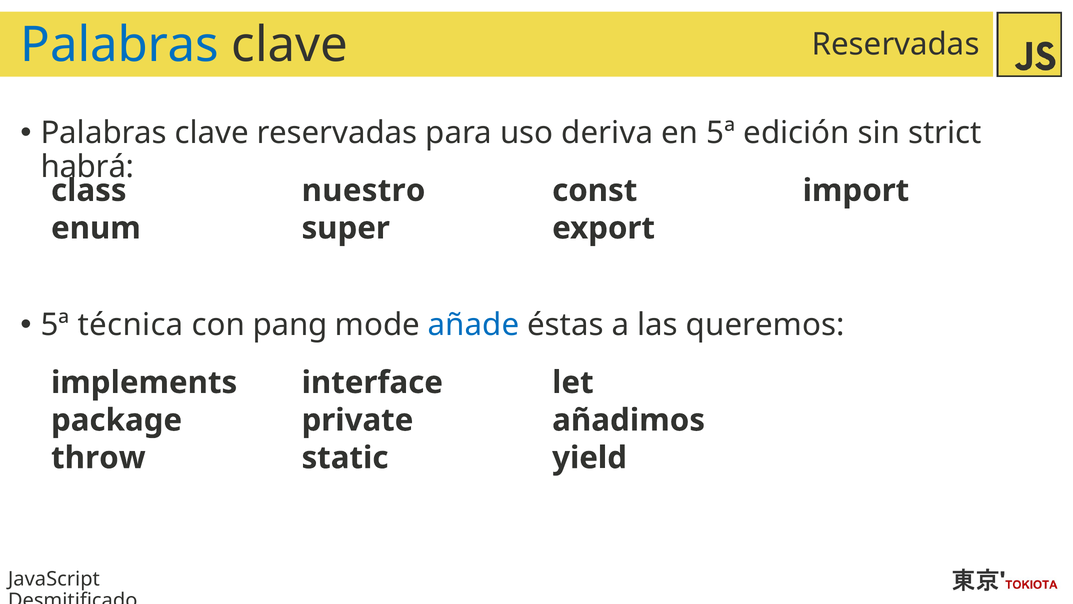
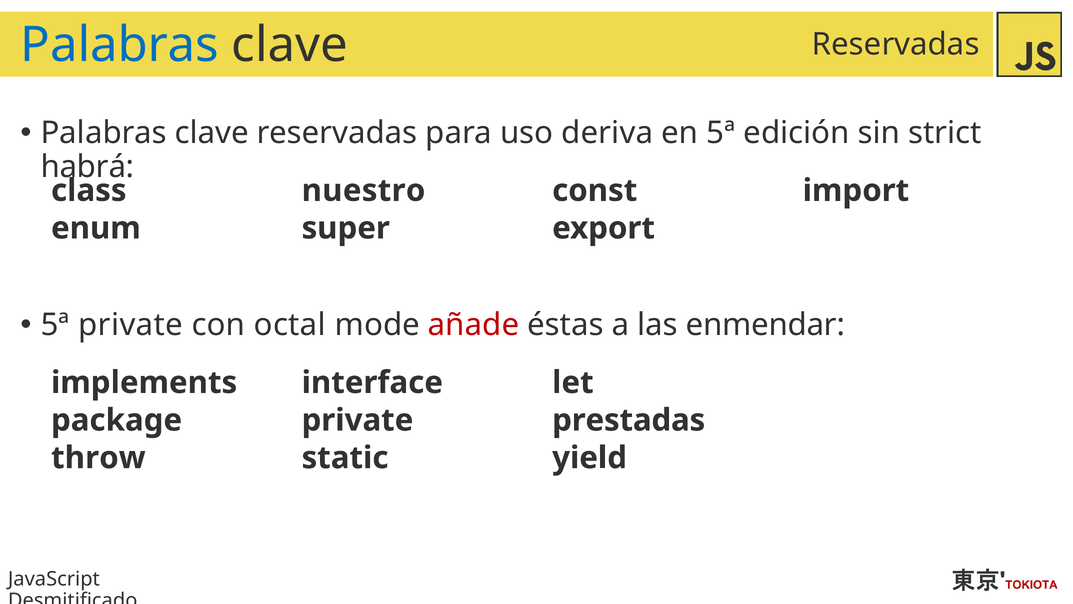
5ª técnica: técnica -> private (131, 325)
pang: pang -> octal (290, 325)
añade colour: blue -> red (474, 325)
queremos: queremos -> enmendar (765, 325)
añadimos: añadimos -> prestadas (629, 420)
